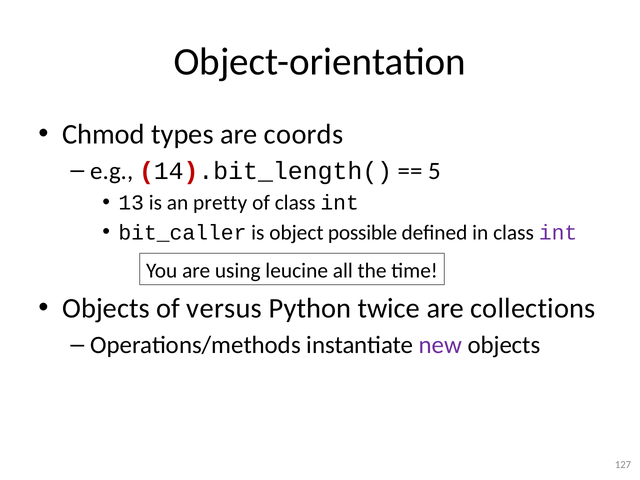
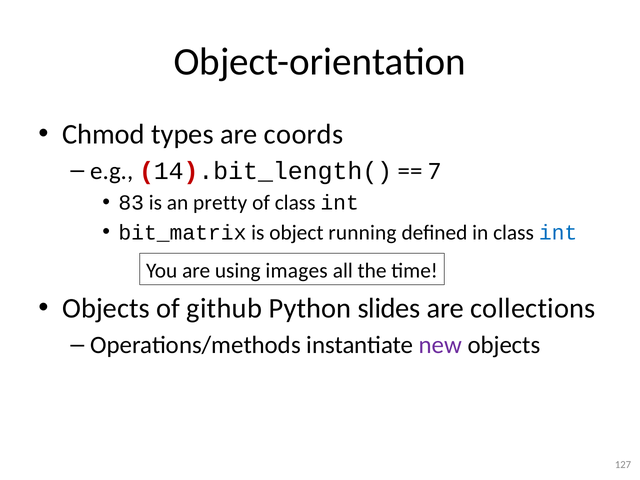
5: 5 -> 7 (434, 171)
13: 13 -> 83 (131, 203)
bit_caller: bit_caller -> bit_matrix (182, 233)
possible: possible -> running (362, 233)
int colour: purple -> blue (558, 233)
leucine: leucine -> images (297, 270)
versus: versus -> github (224, 309)
twice: twice -> slides (389, 309)
